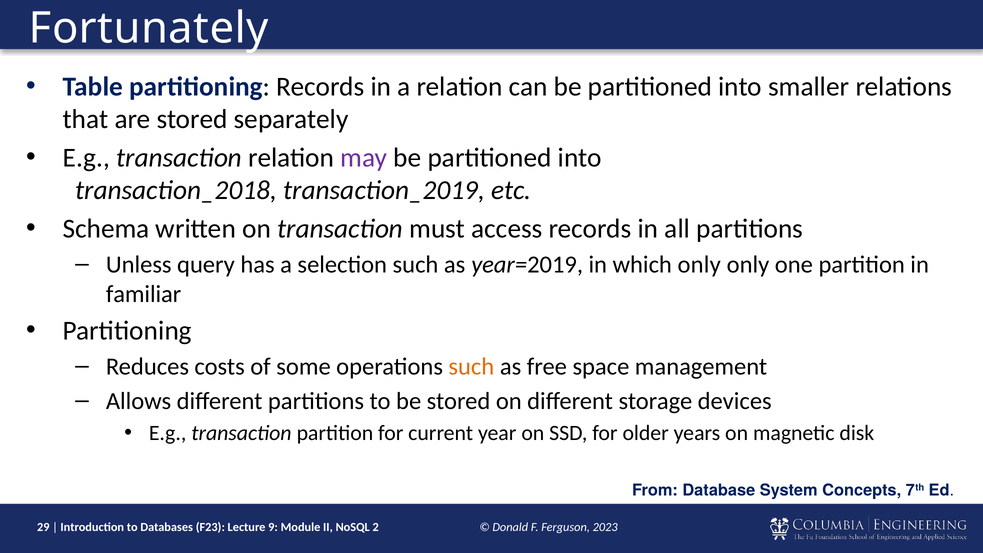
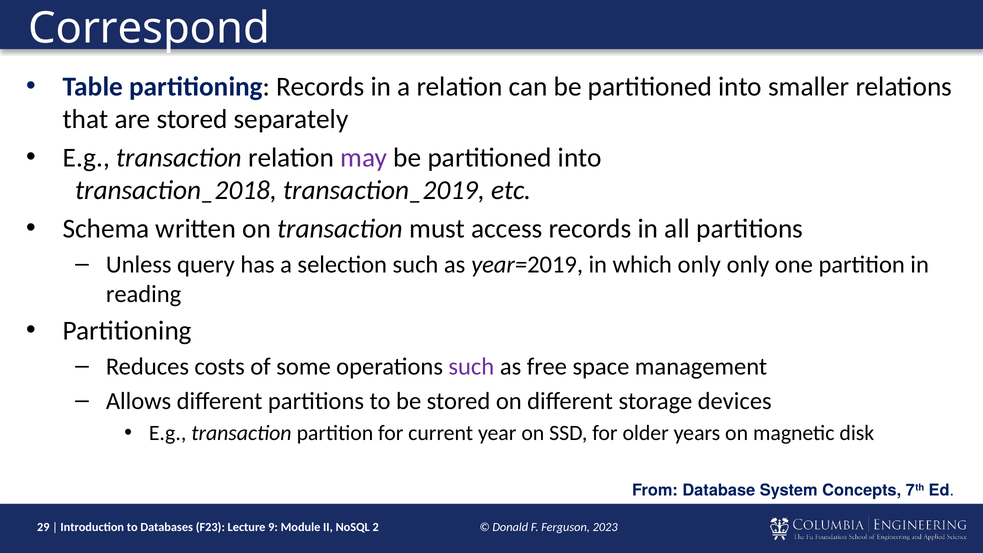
Fortunately: Fortunately -> Correspond (149, 28)
familiar: familiar -> reading (144, 294)
such colour: orange -> purple (471, 367)
